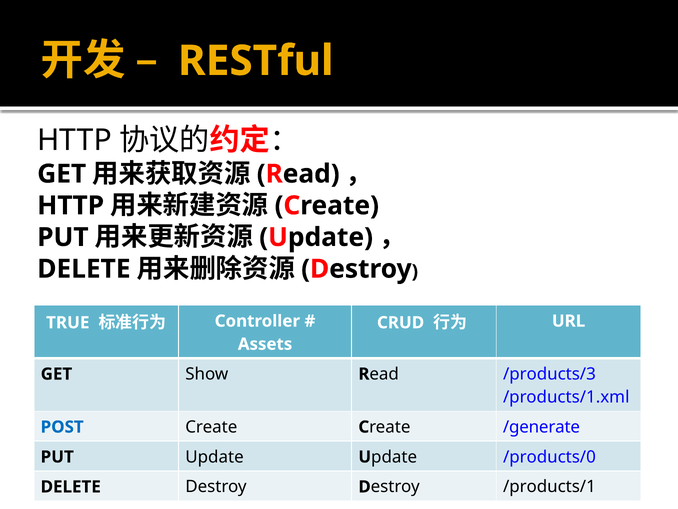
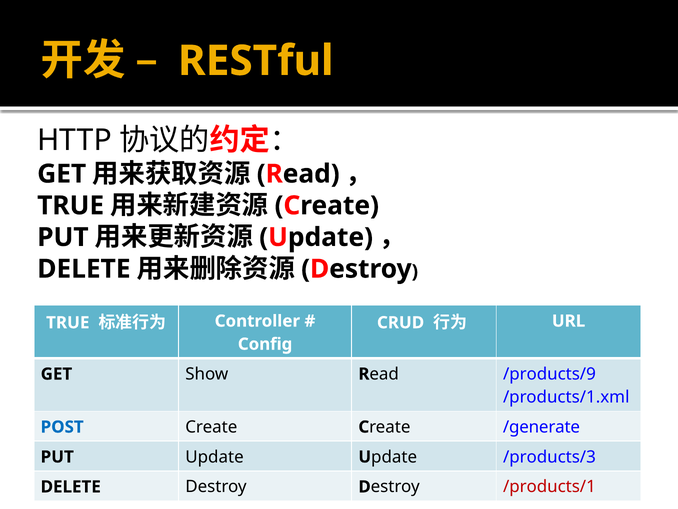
HTTP: HTTP -> TRUE (71, 205)
Assets: Assets -> Config (265, 344)
/products/3: /products/3 -> /products/9 (549, 374)
/products/0: /products/0 -> /products/3 (549, 456)
/products/1 colour: black -> red (549, 486)
